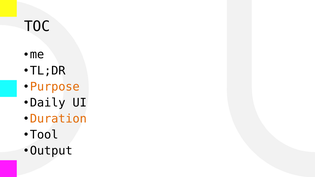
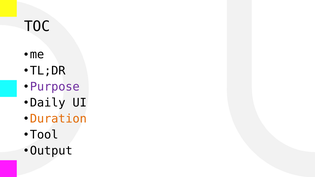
Purpose colour: orange -> purple (55, 87)
